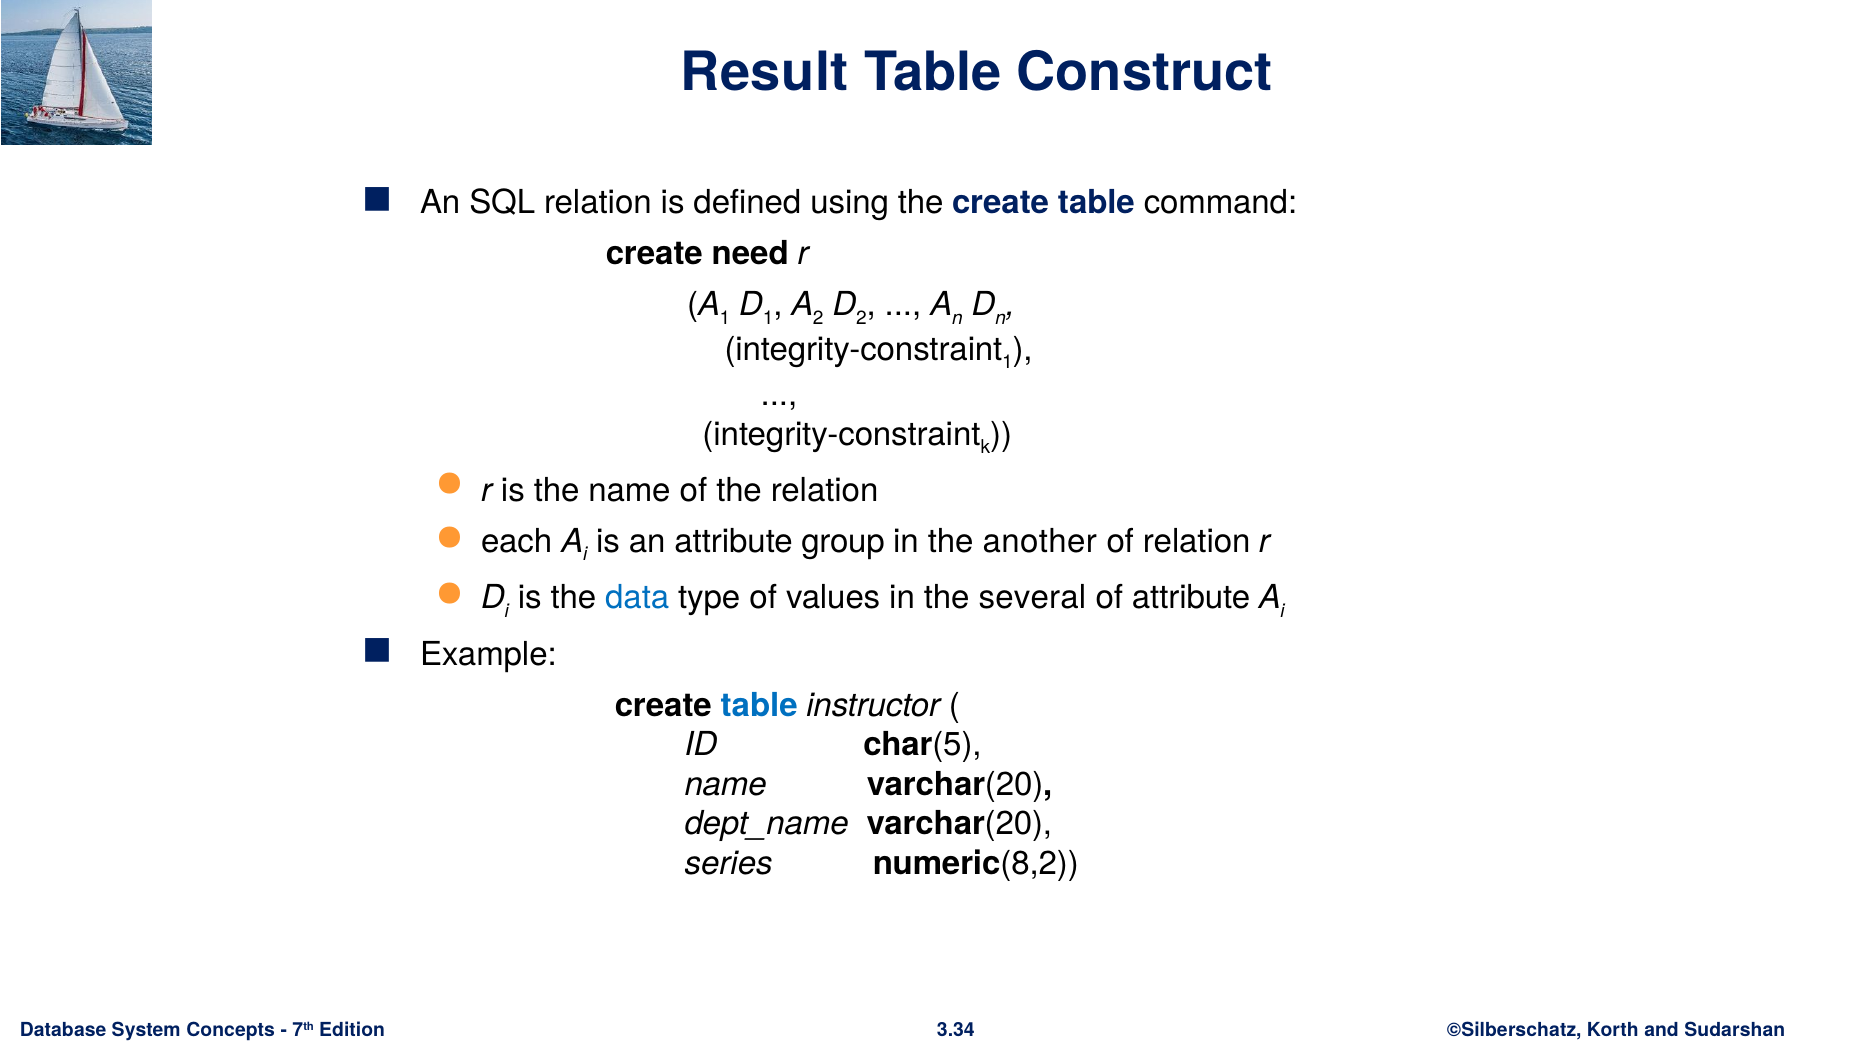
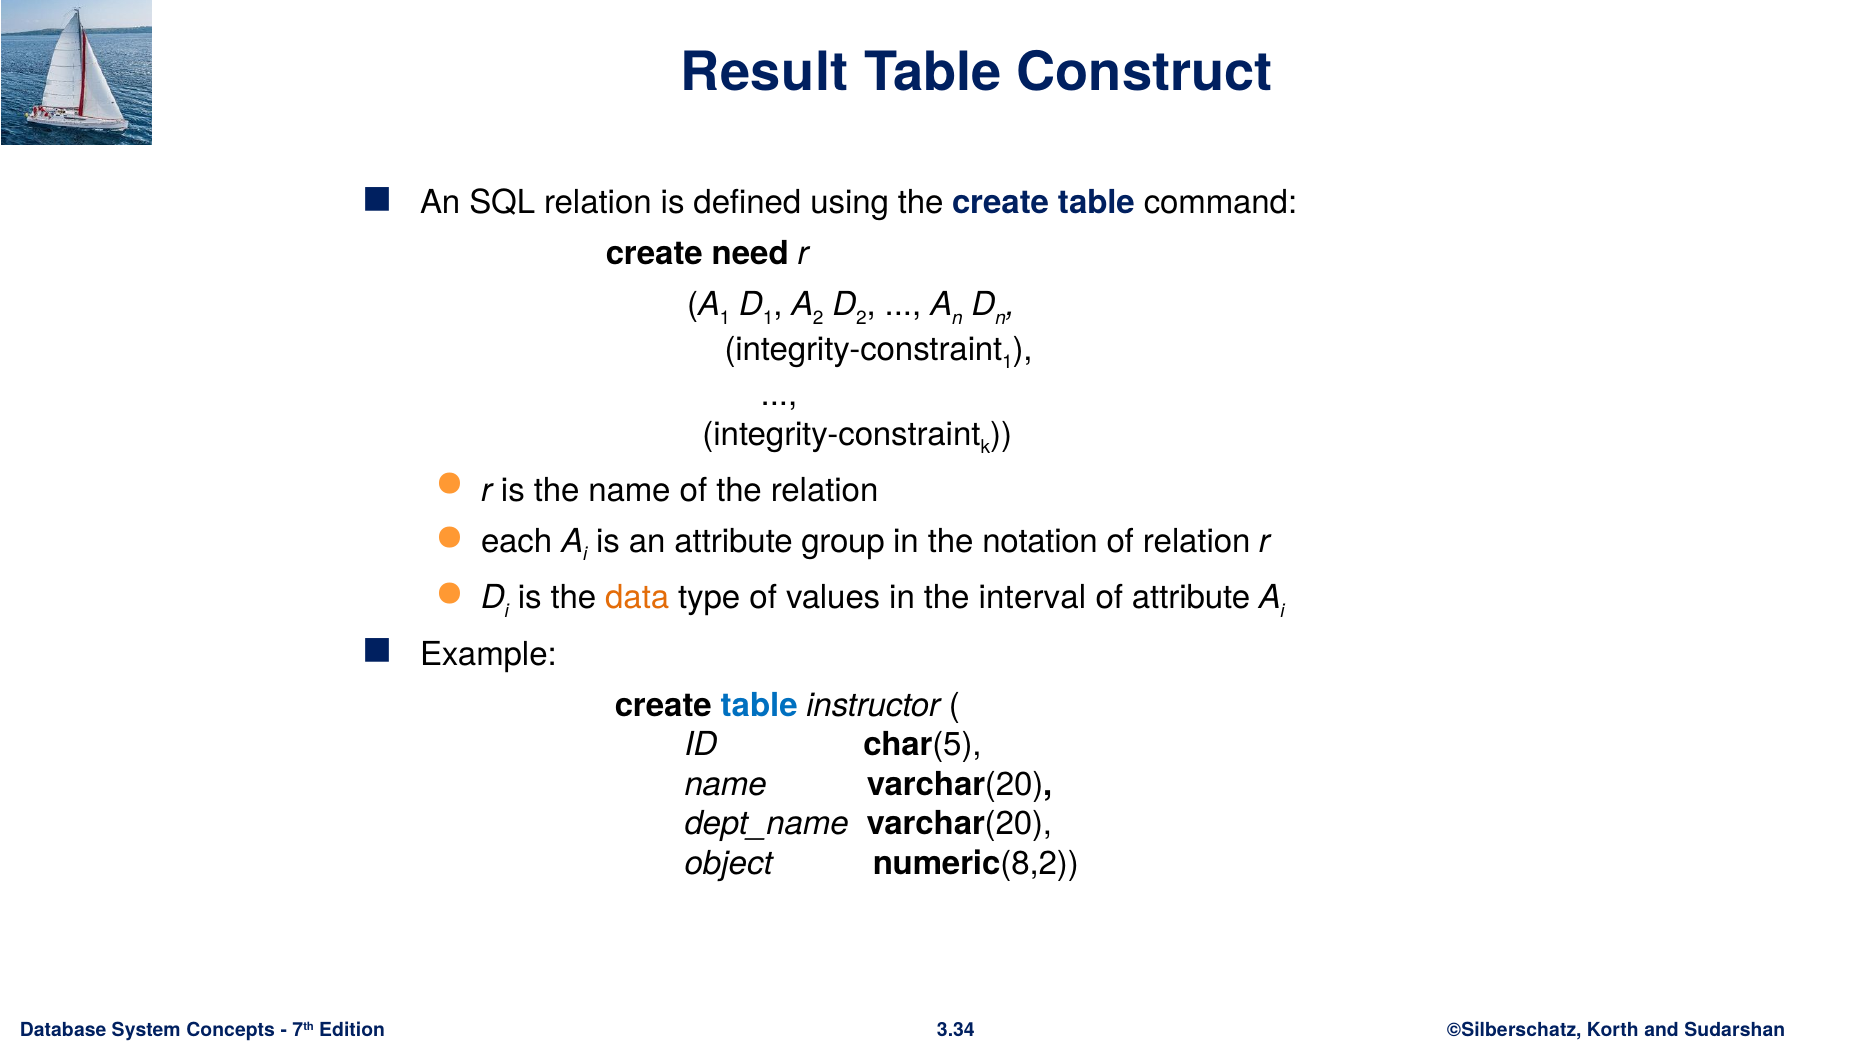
another: another -> notation (1040, 542)
data colour: blue -> orange (637, 598)
several: several -> interval (1032, 598)
series: series -> object (729, 864)
